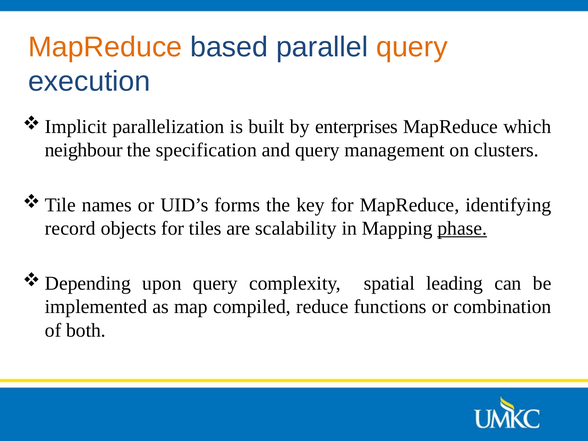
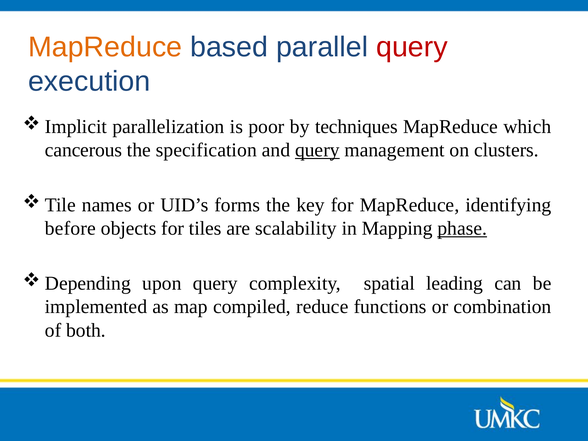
query colour: orange -> red (412, 47)
built: built -> poor (266, 127)
enterprises: enterprises -> techniques (356, 127)
neighbour: neighbour -> cancerous (84, 150)
query underline: none -> present (317, 150)
record: record -> before (70, 228)
